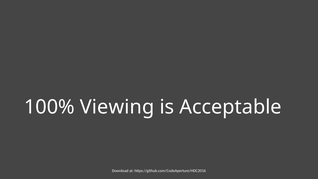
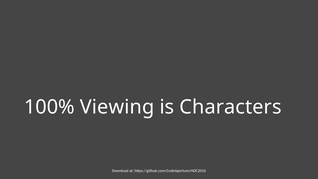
Acceptable: Acceptable -> Characters (230, 107)
